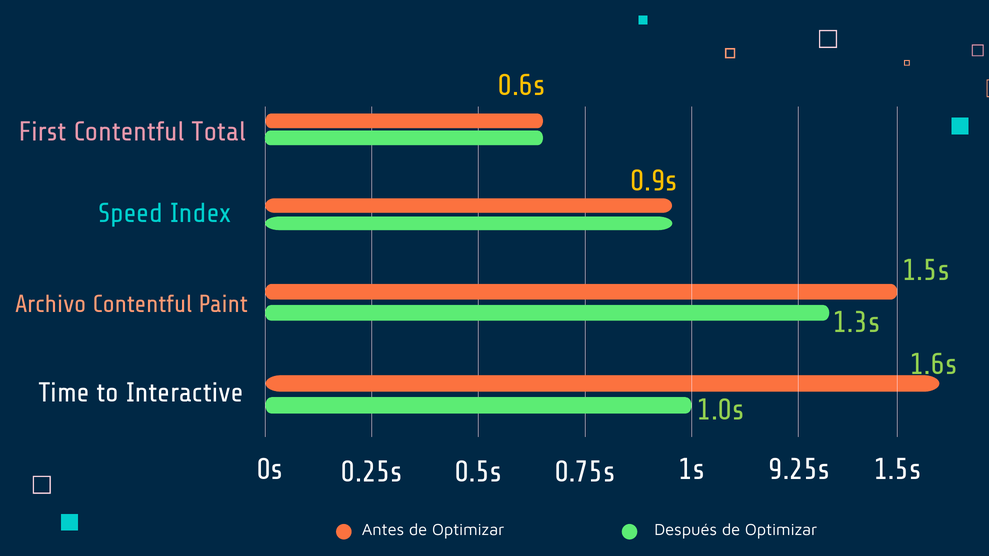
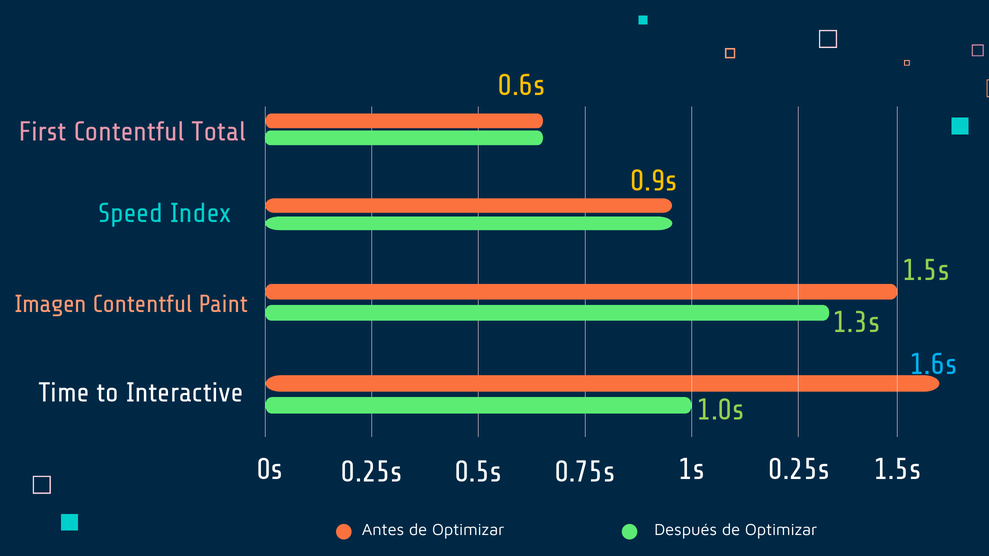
Archivo: Archivo -> Imagen (51, 304)
1.6s colour: light green -> light blue (933, 364)
9.25s: 9.25s -> 0.25s (799, 469)
